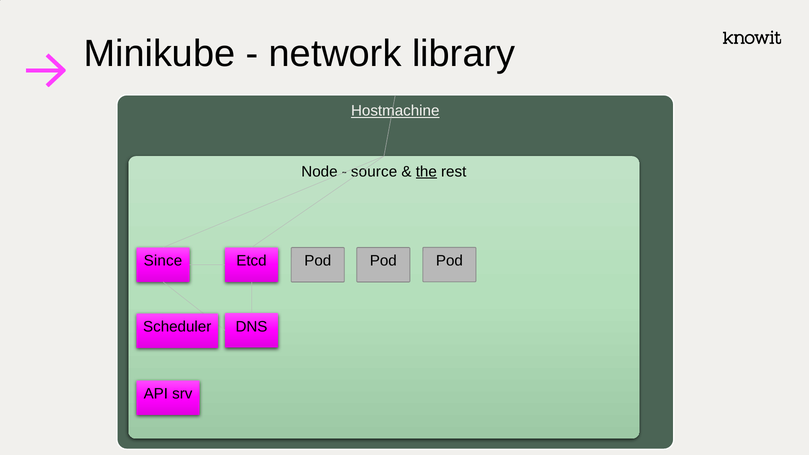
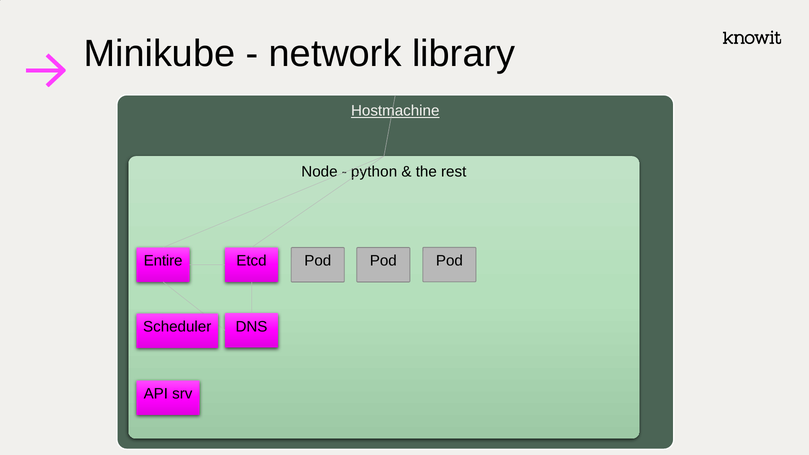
source: source -> python (374, 172)
the underline: present -> none (426, 172)
Since: Since -> Entire (163, 261)
